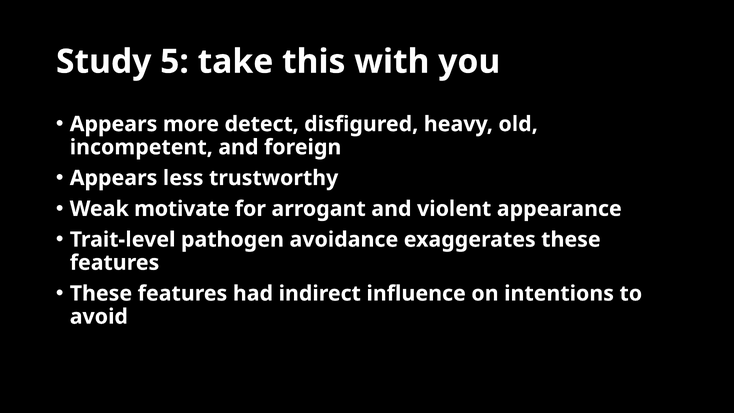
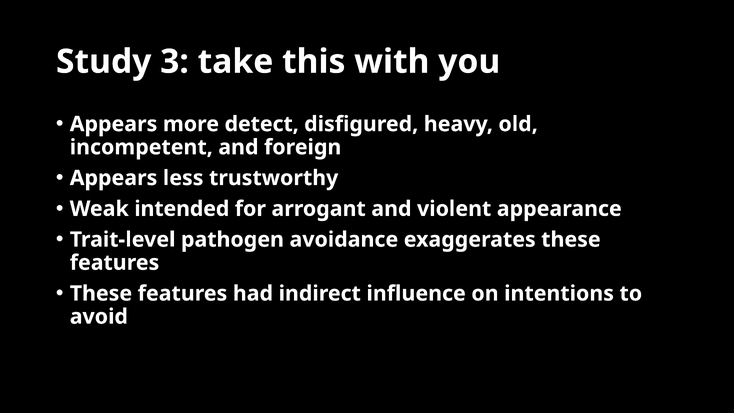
5: 5 -> 3 (174, 62)
motivate: motivate -> intended (182, 209)
